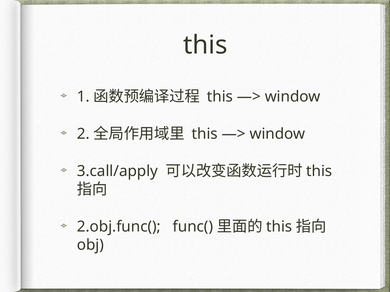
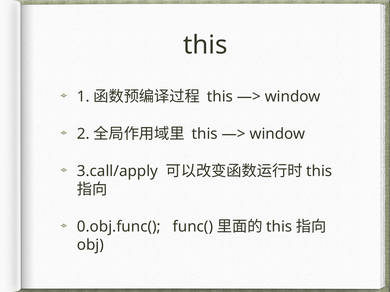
2.obj.func(: 2.obj.func( -> 0.obj.func( (119, 227)
